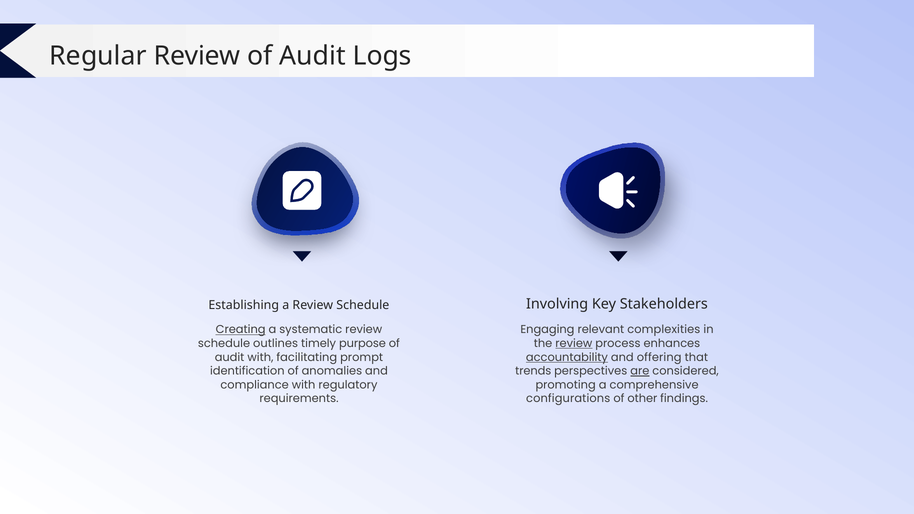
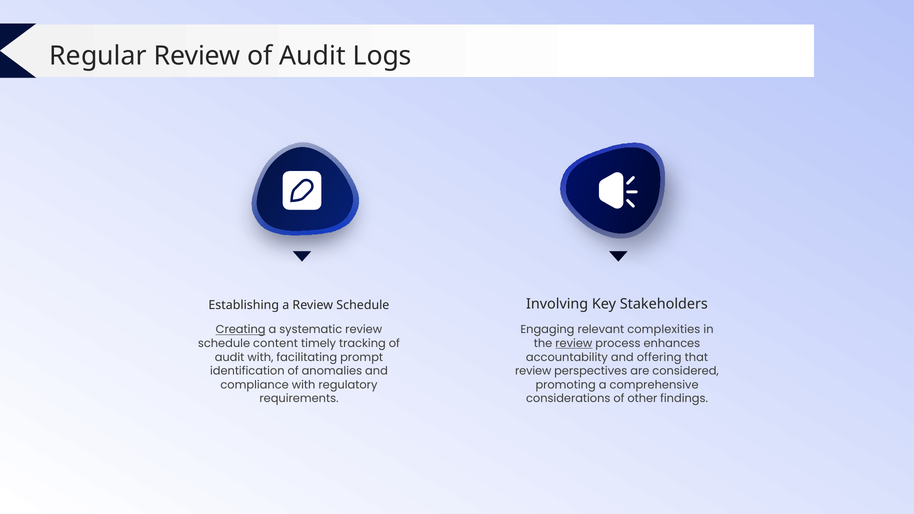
outlines: outlines -> content (276, 344)
purpose: purpose -> tracking (362, 344)
accountability underline: present -> none (567, 357)
trends: trends -> review (533, 371)
are underline: present -> none (640, 371)
configurations: configurations -> considerations (568, 399)
